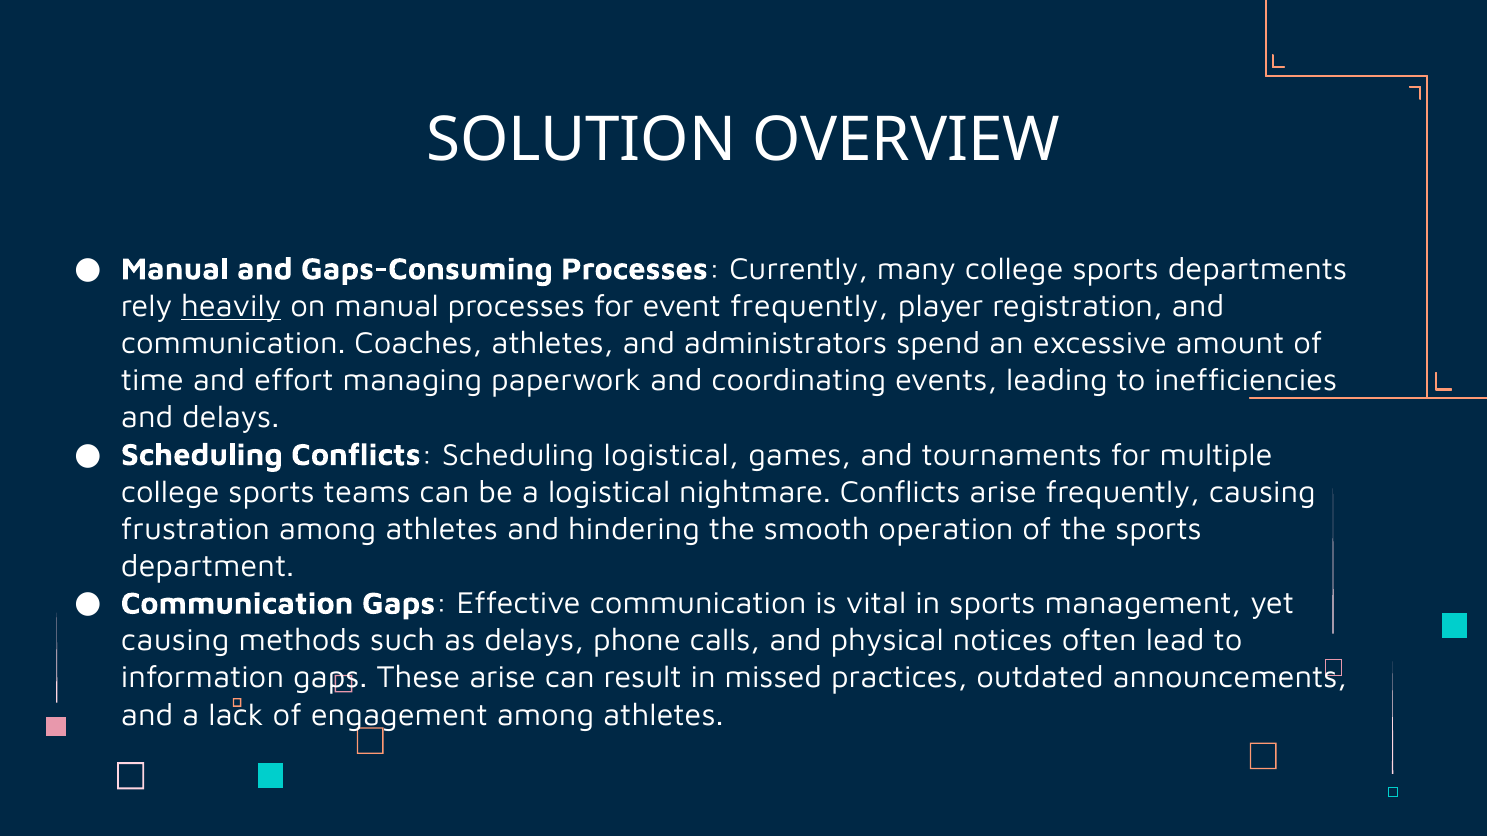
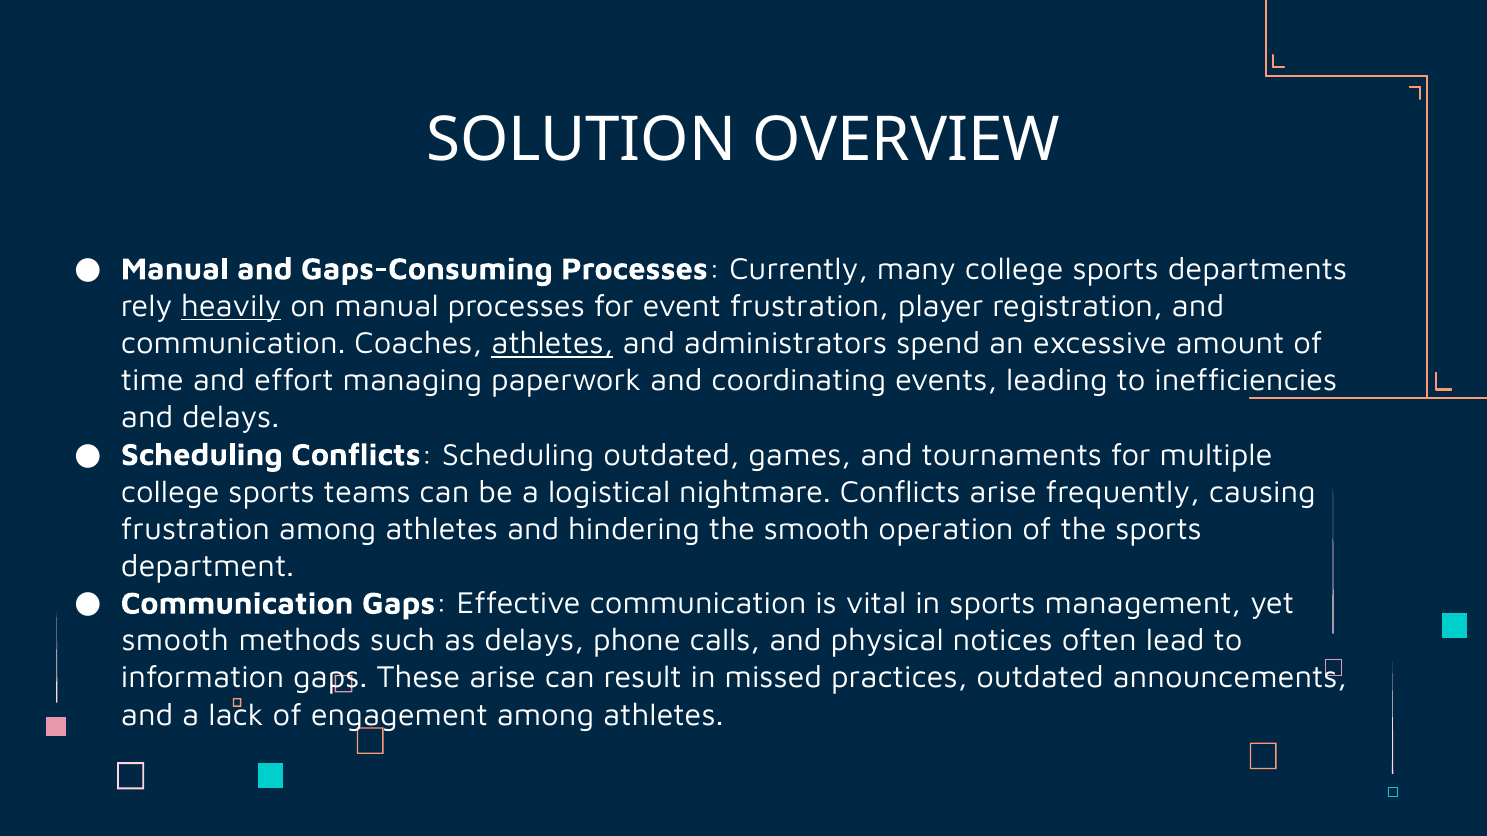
event frequently: frequently -> frustration (809, 306)
athletes underline: none -> present (552, 344)
Scheduling logistical: logistical -> outdated (671, 455)
causing: causing -> smooth (175, 641)
